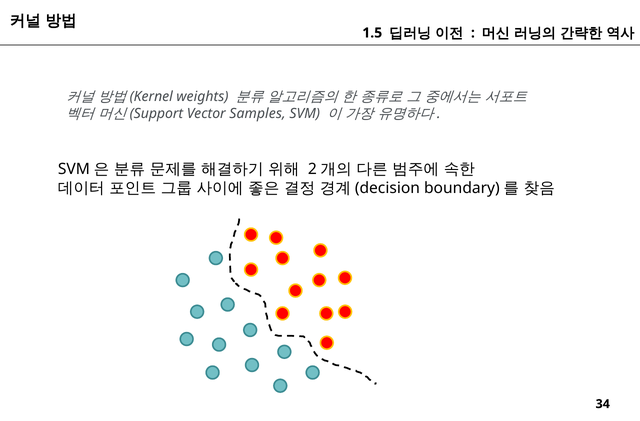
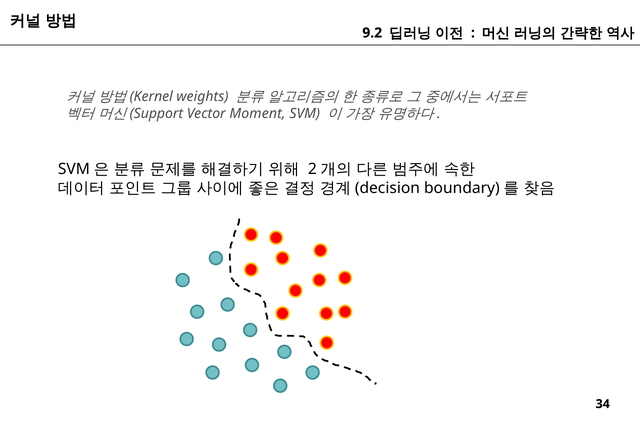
1.5: 1.5 -> 9.2 (372, 33)
Samples: Samples -> Moment (257, 113)
